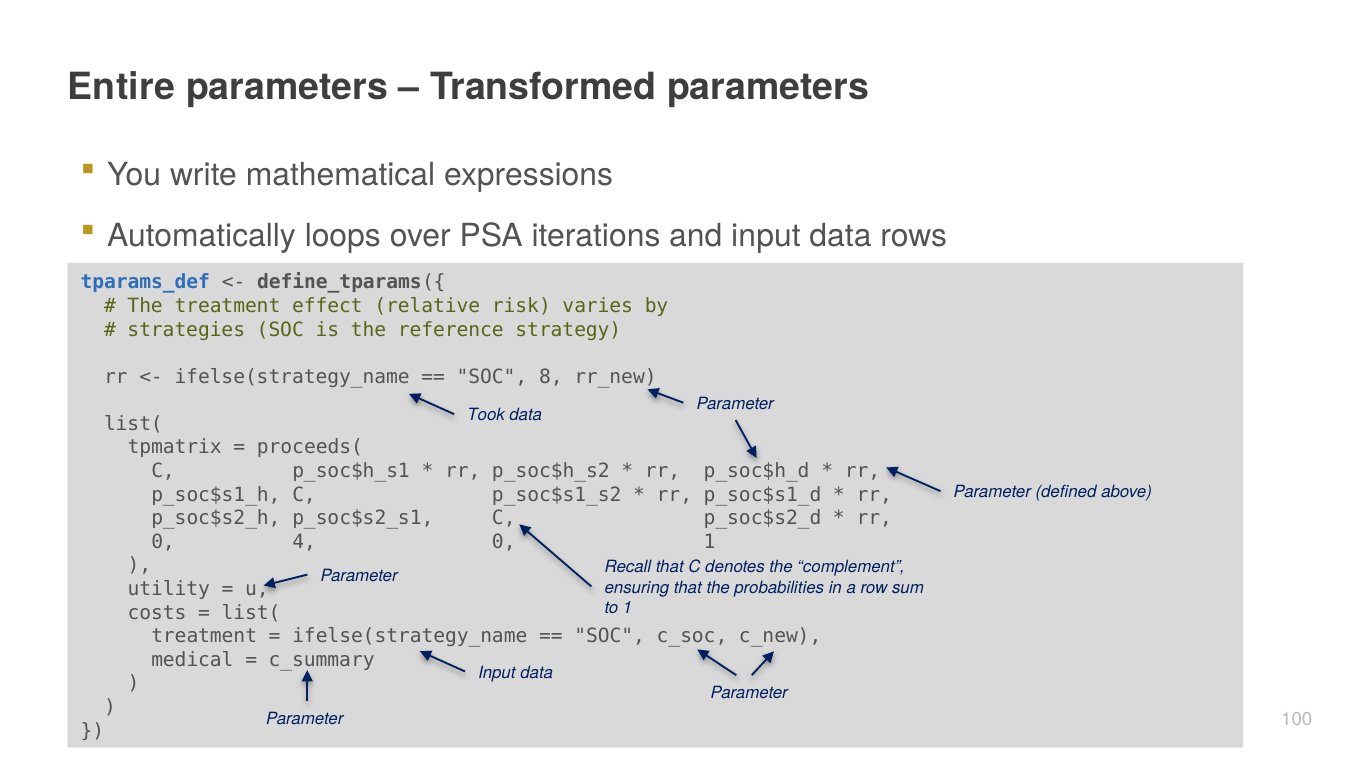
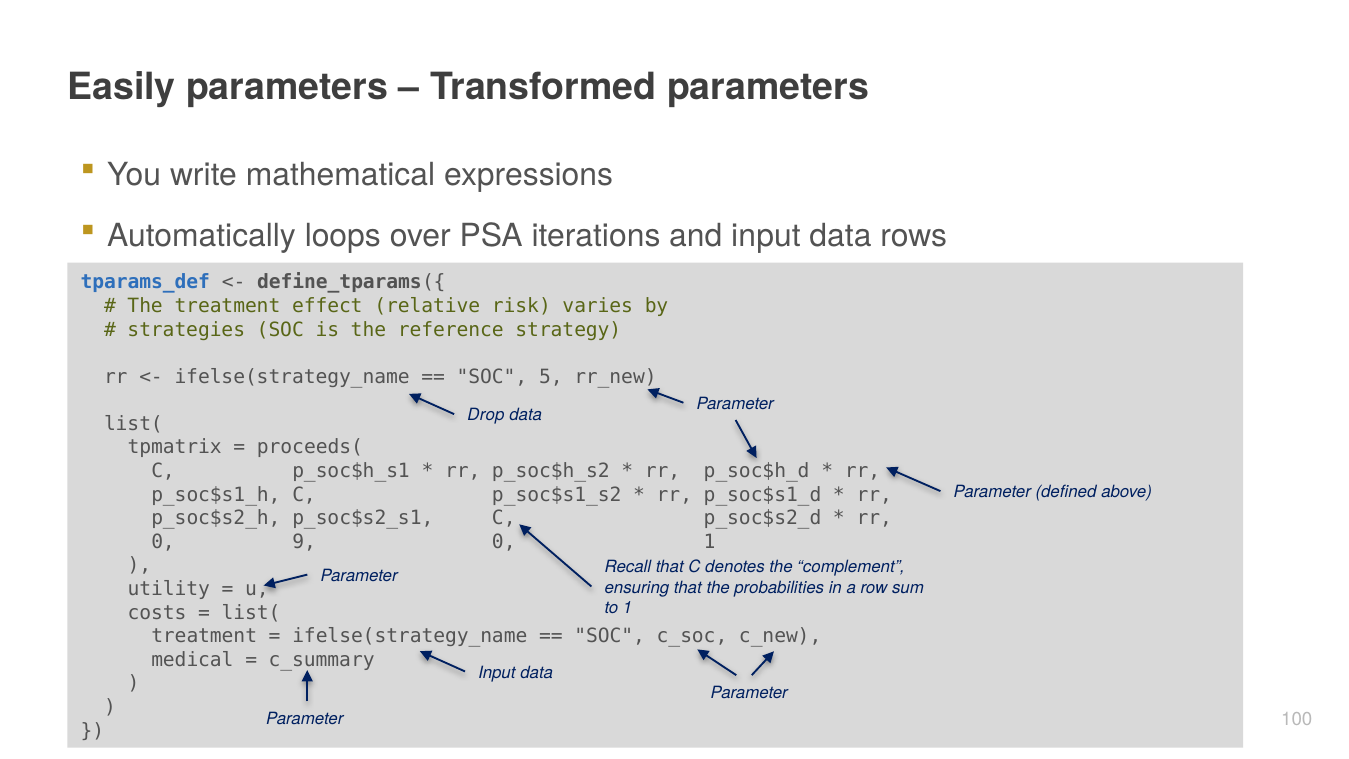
Entire: Entire -> Easily (122, 87)
8: 8 -> 5 (551, 377)
Took: Took -> Drop (486, 415)
4: 4 -> 9 (304, 542)
